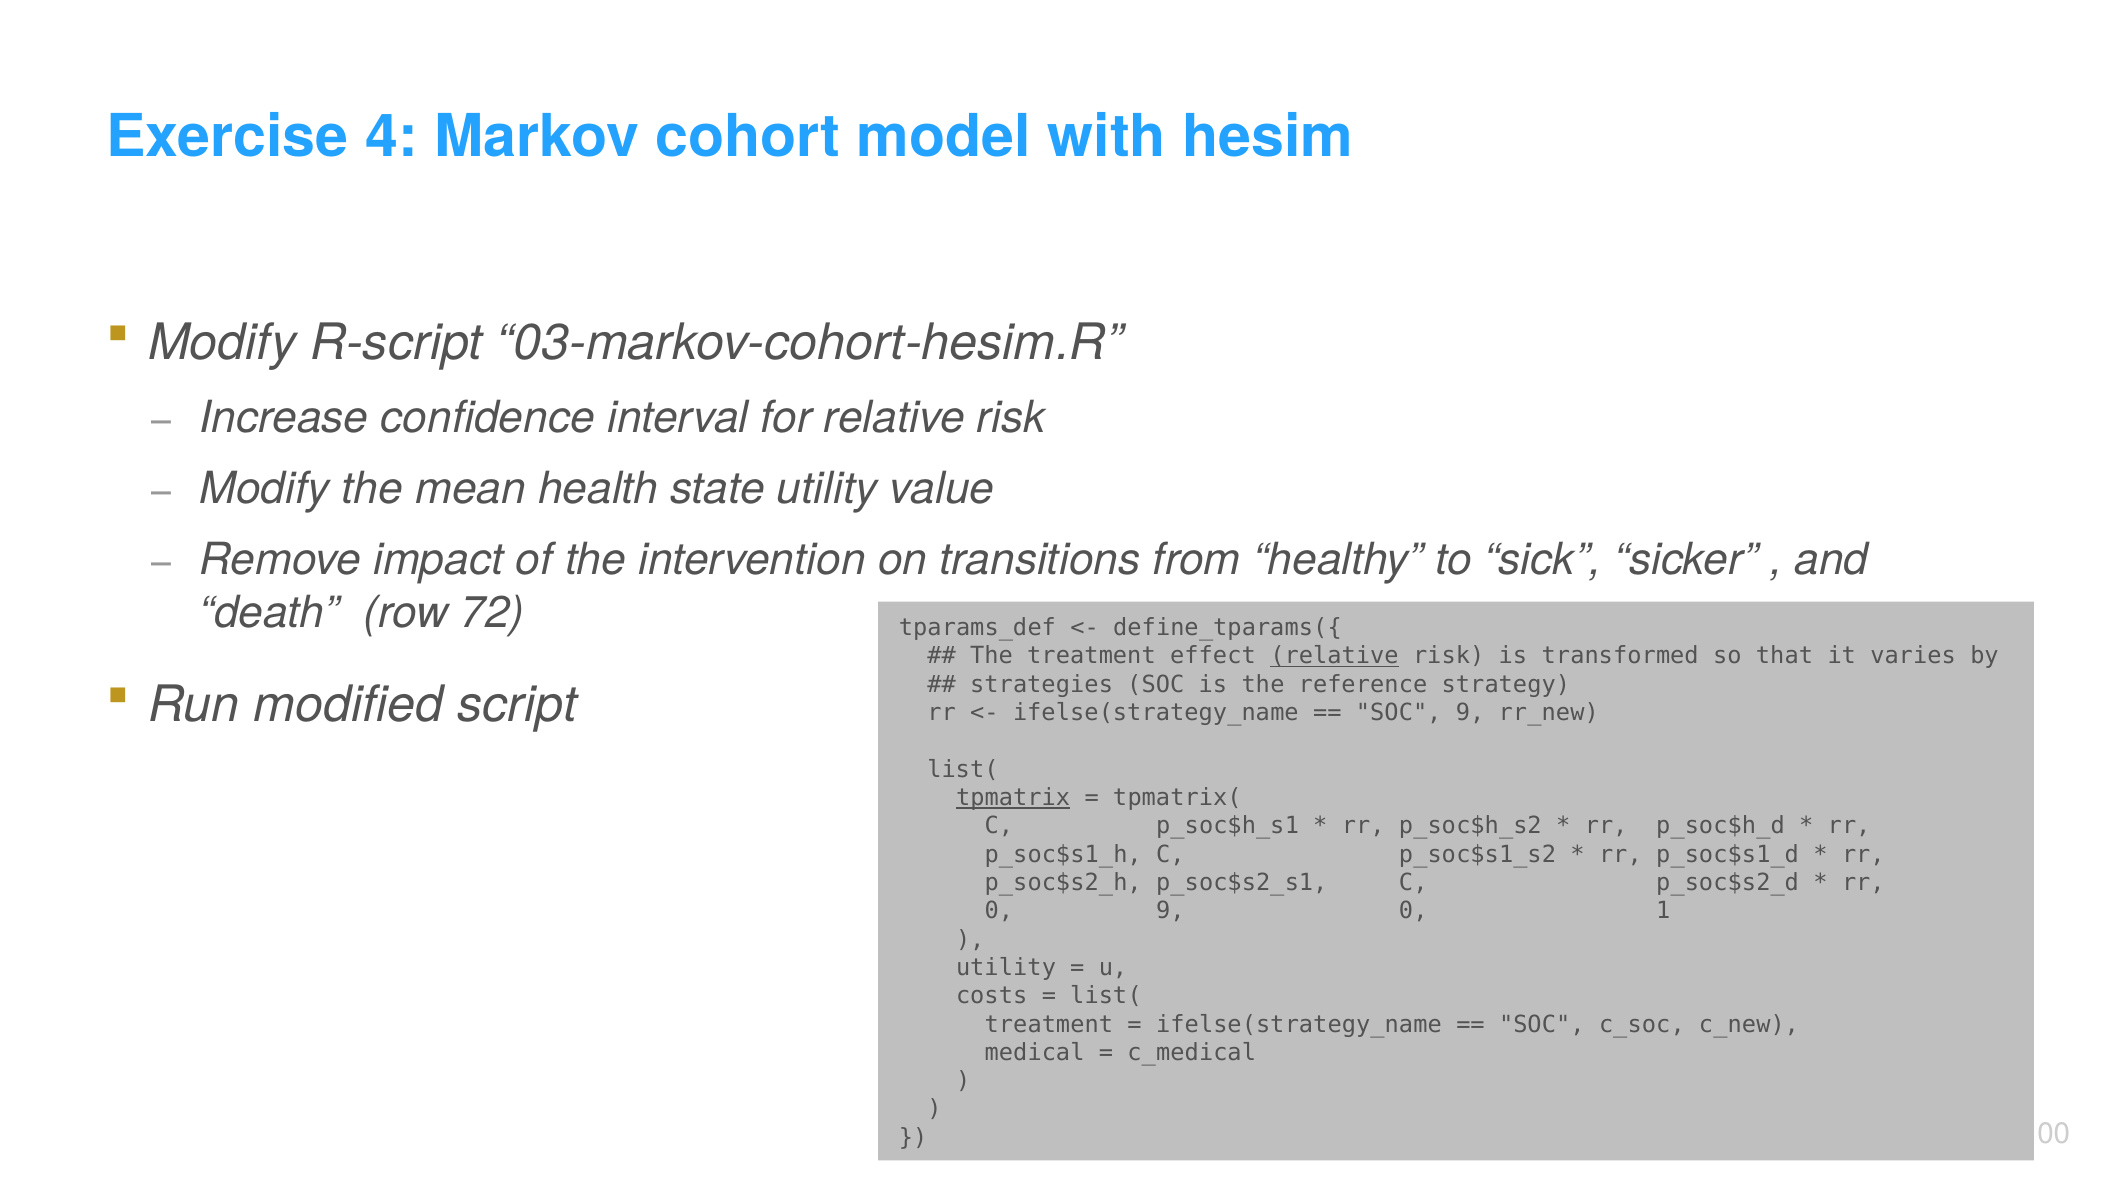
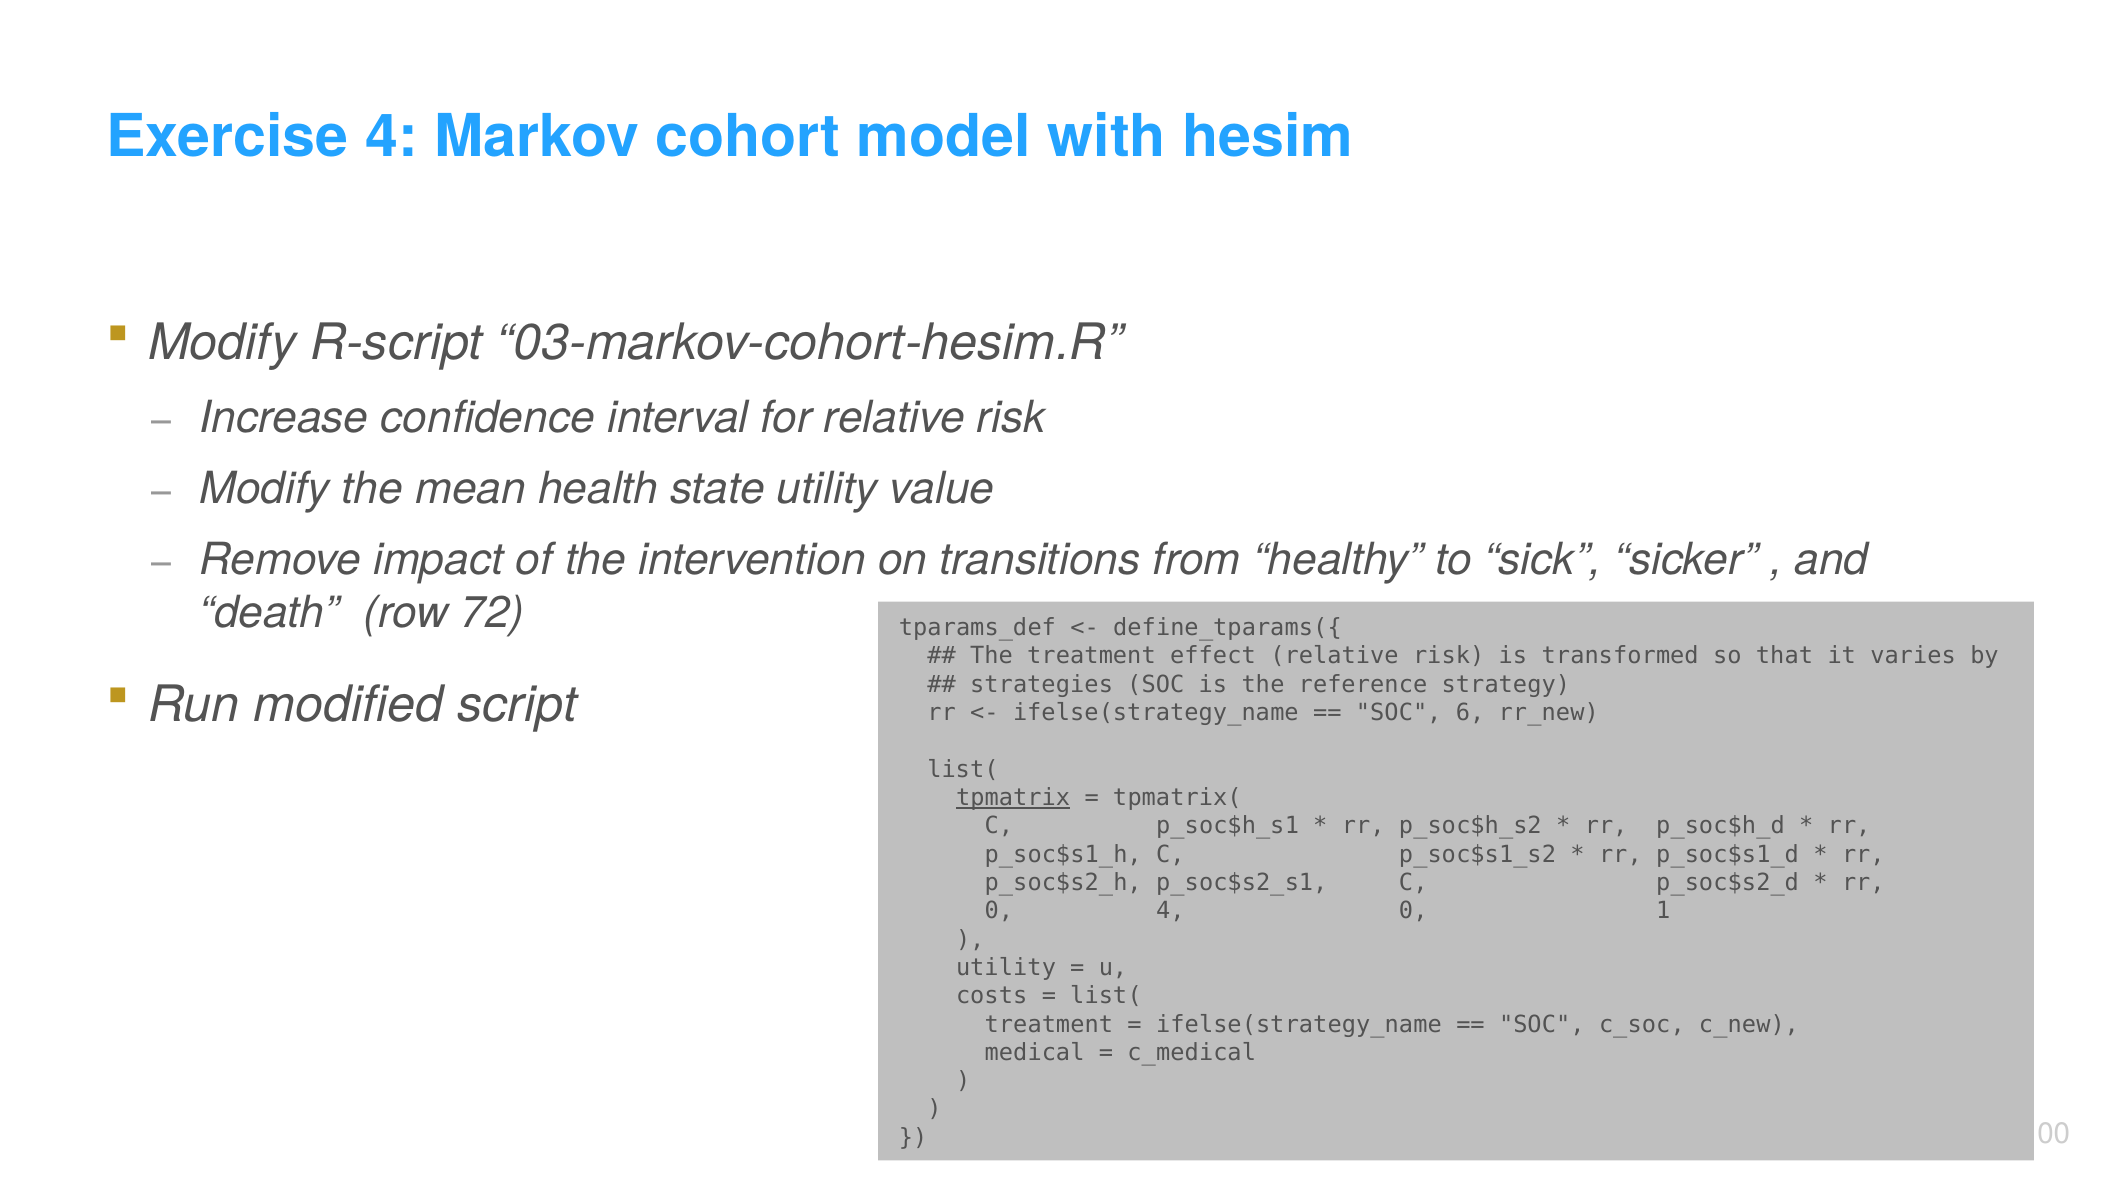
relative underline: present -> none (1334, 656)
SOC 9: 9 -> 6 (1470, 713)
0 9: 9 -> 4 (1170, 911)
